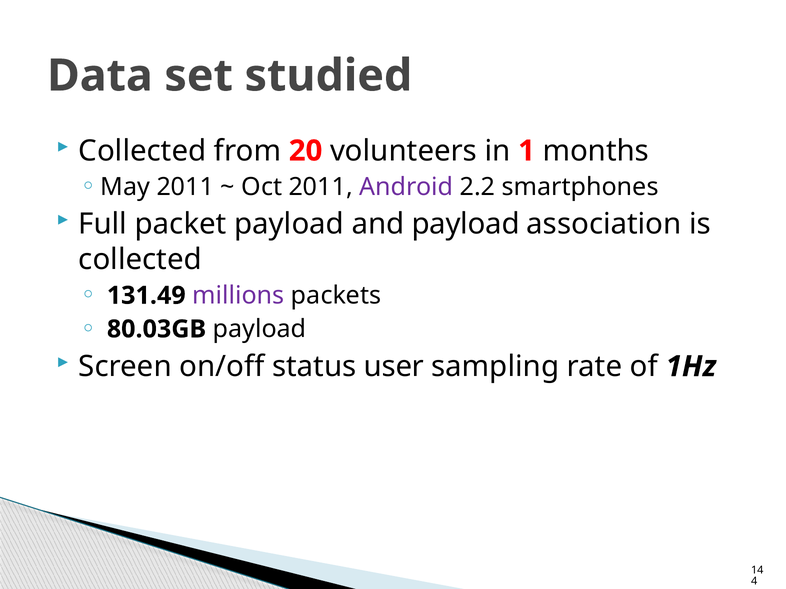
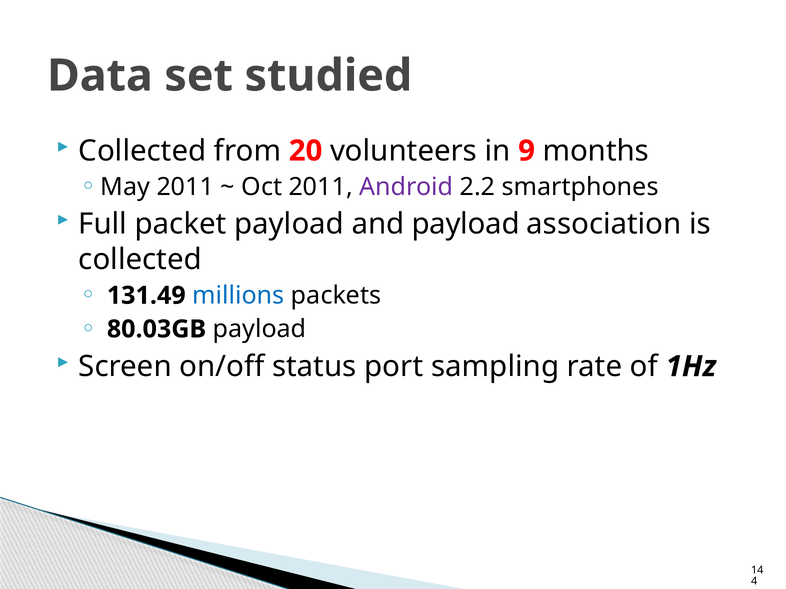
1: 1 -> 9 (527, 151)
millions colour: purple -> blue (238, 296)
user: user -> port (394, 367)
